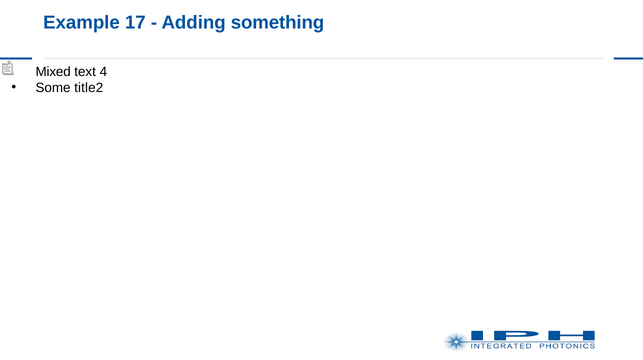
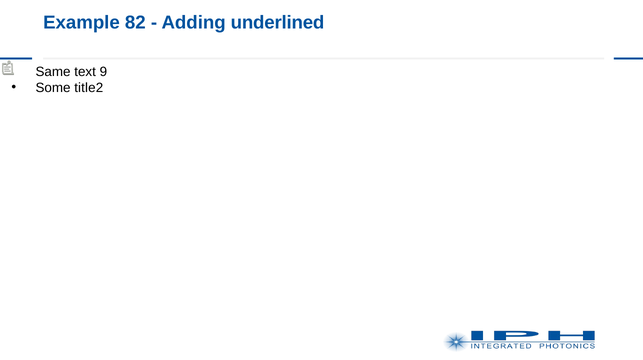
17: 17 -> 82 (135, 22)
something: something -> underlined (278, 22)
Mixed: Mixed -> Same (53, 72)
4: 4 -> 9 (103, 72)
